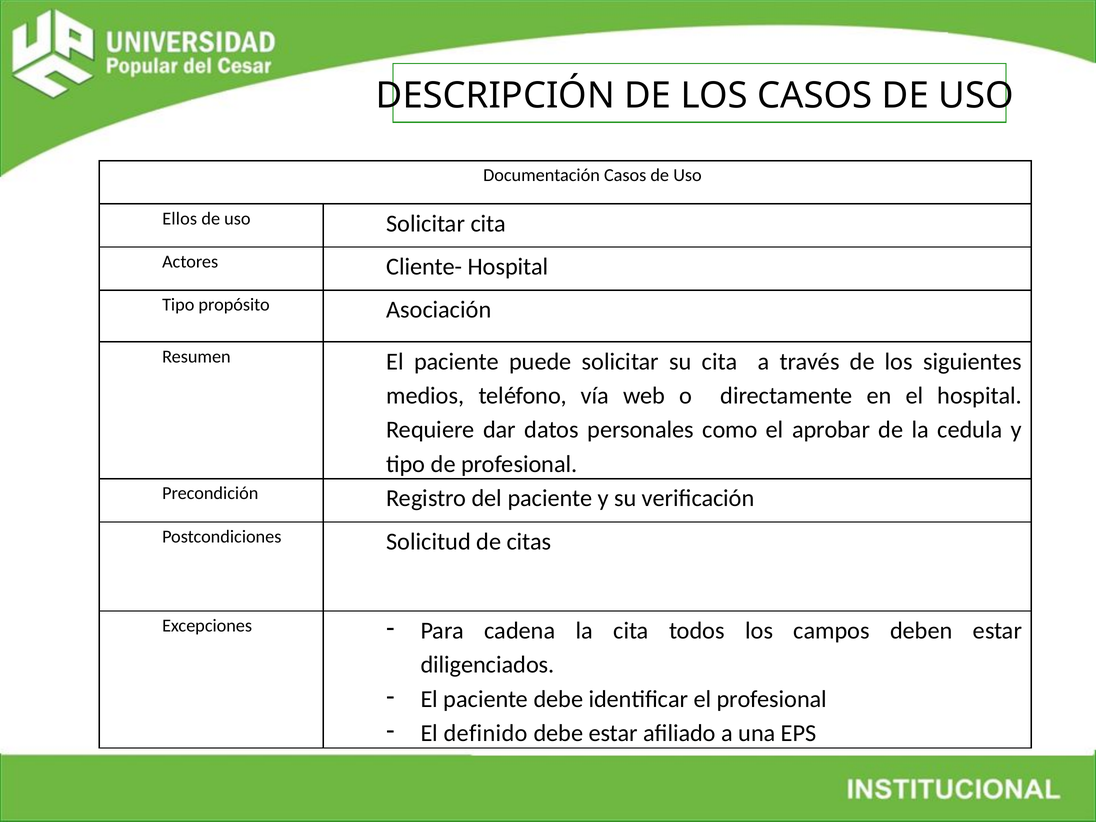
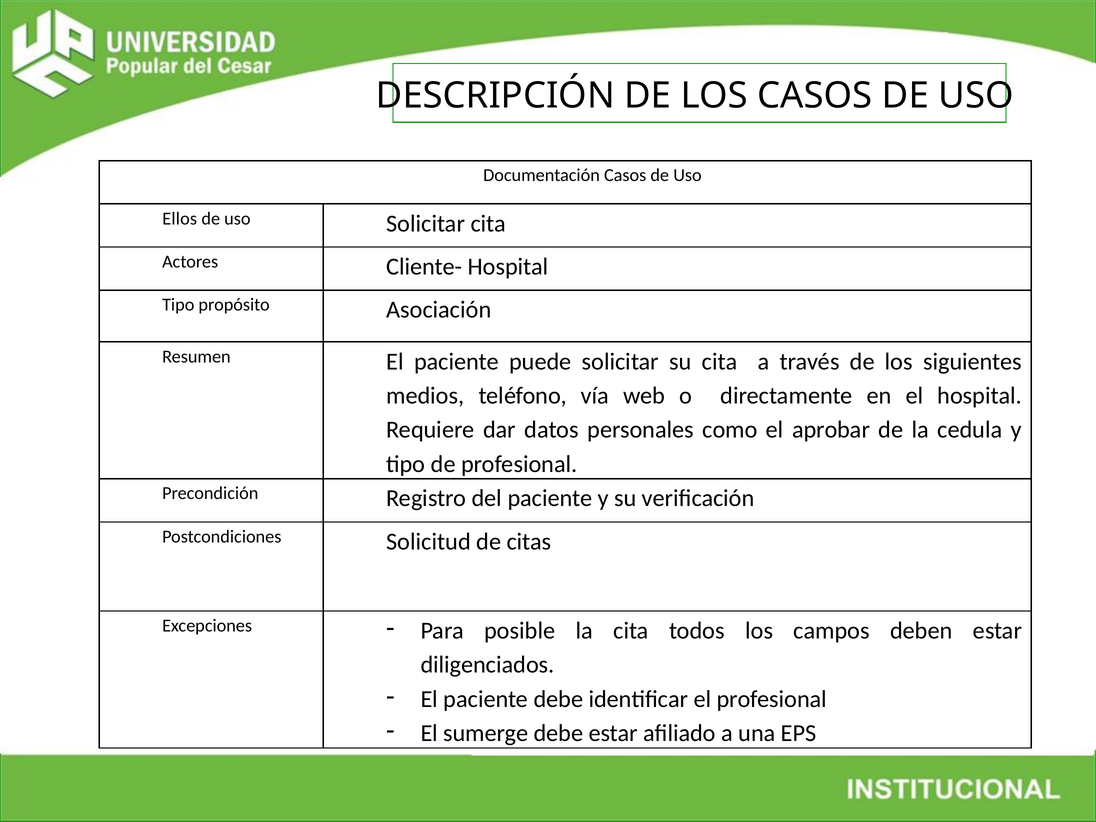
cadena: cadena -> posible (520, 631)
definido: definido -> sumerge (486, 733)
